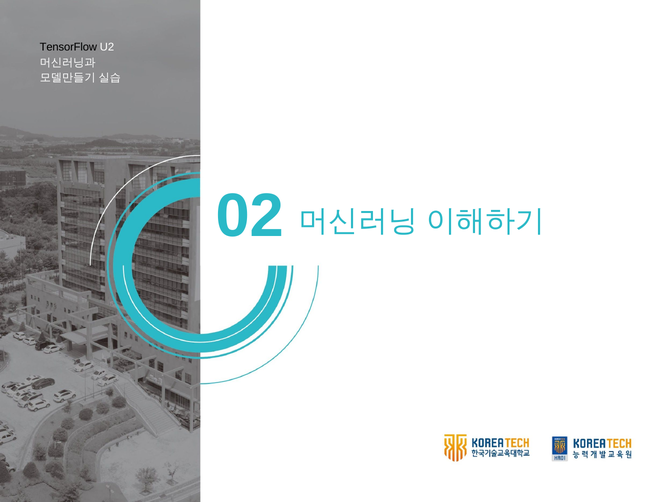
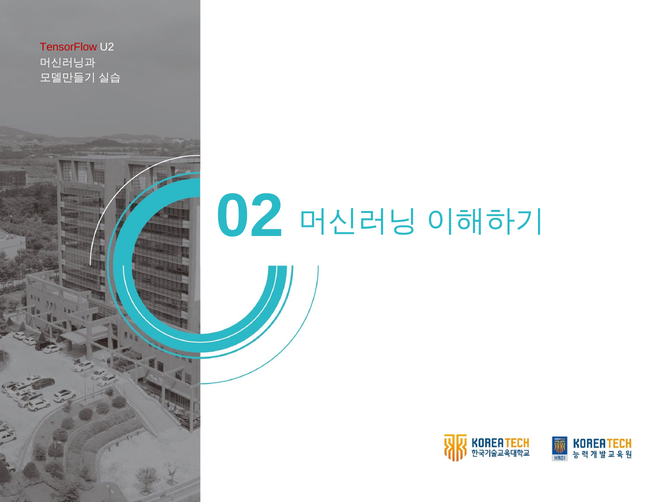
TensorFlow colour: black -> red (68, 47)
